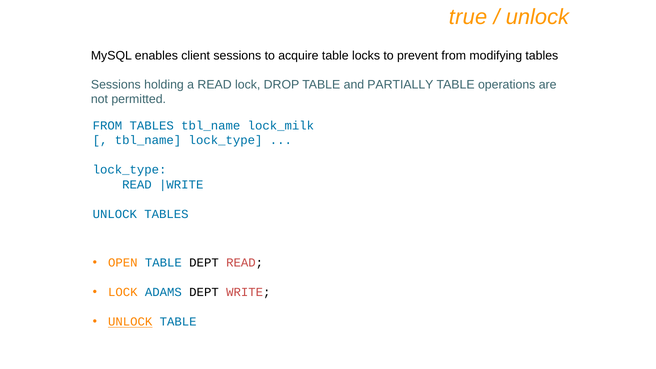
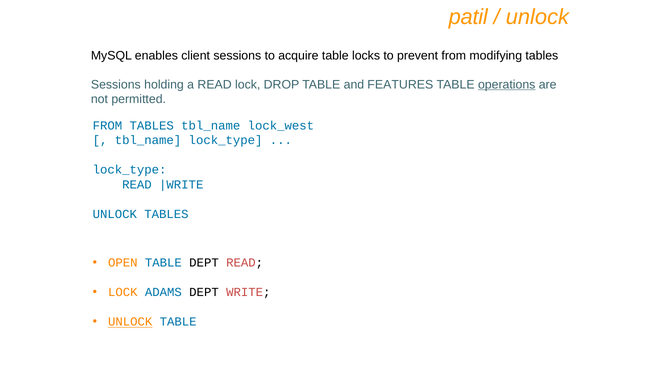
true: true -> patil (468, 17)
PARTIALLY: PARTIALLY -> FEATURES (400, 84)
operations underline: none -> present (507, 84)
lock_milk: lock_milk -> lock_west (281, 125)
